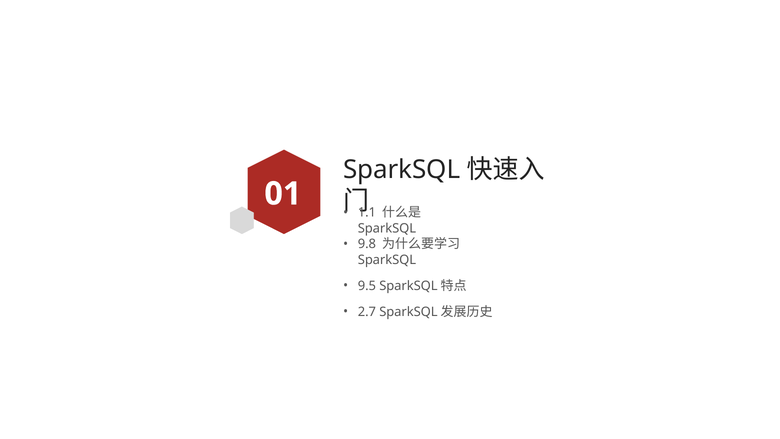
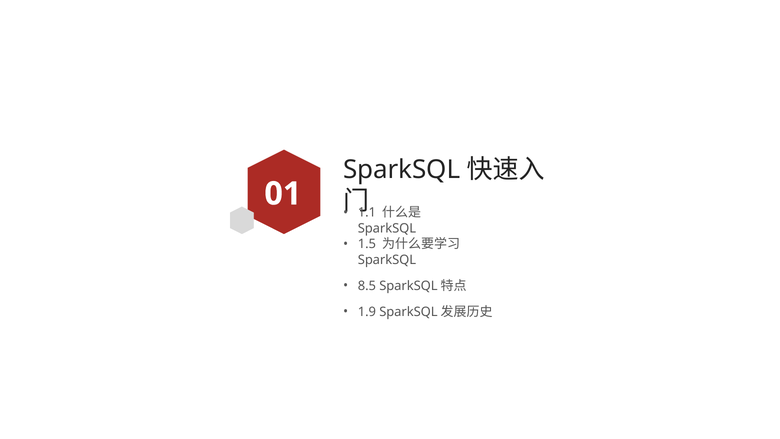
9.8: 9.8 -> 1.5 (367, 244)
9.5: 9.5 -> 8.5 (367, 286)
2.7: 2.7 -> 1.9 (367, 312)
